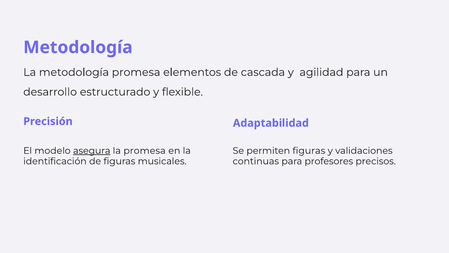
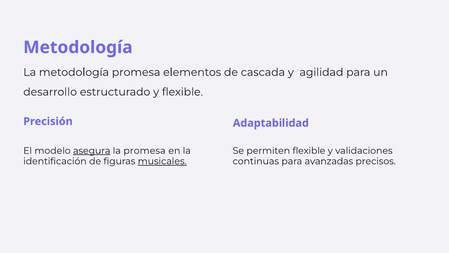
permiten figuras: figuras -> flexible (309, 150)
musicales underline: none -> present (162, 161)
profesores: profesores -> avanzadas (329, 161)
